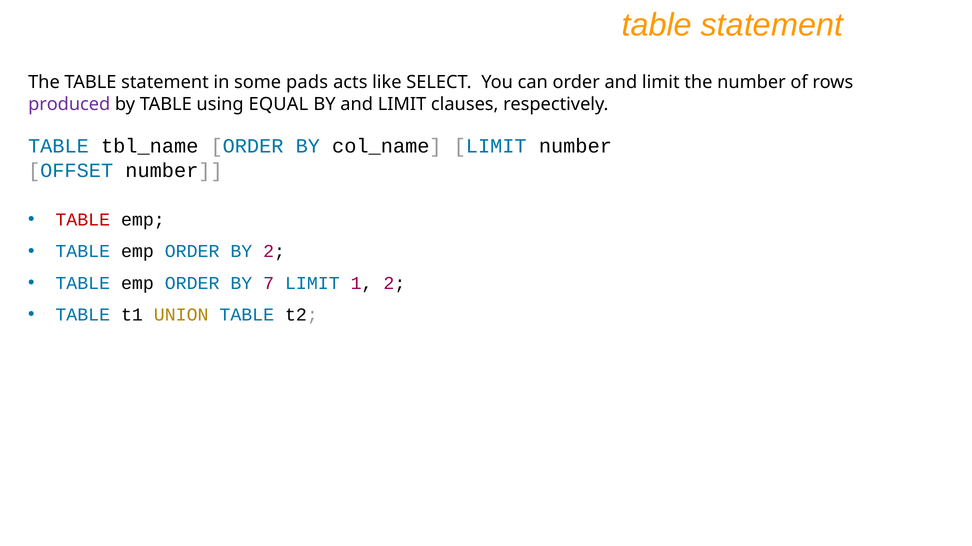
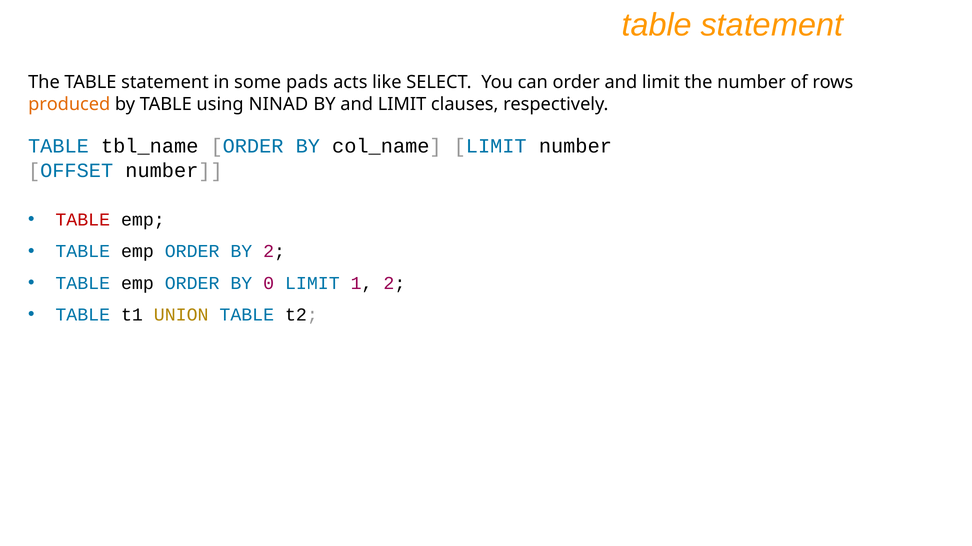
produced colour: purple -> orange (69, 104)
EQUAL: EQUAL -> NINAD (278, 104)
7: 7 -> 0 (269, 283)
